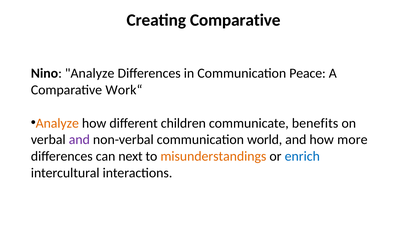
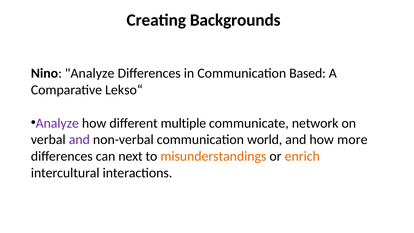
Creating Comparative: Comparative -> Backgrounds (235, 20)
Peace: Peace -> Based (308, 73)
Work“: Work“ -> Lekso“ (124, 90)
Analyze colour: orange -> purple (57, 123)
children: children -> multiple (183, 123)
benefits: benefits -> network (315, 123)
enrich colour: blue -> orange (302, 156)
